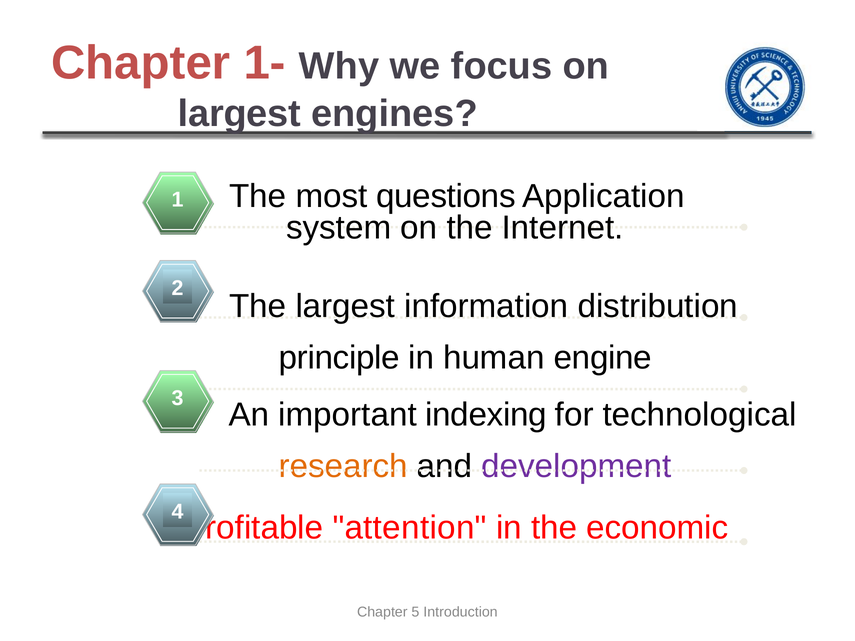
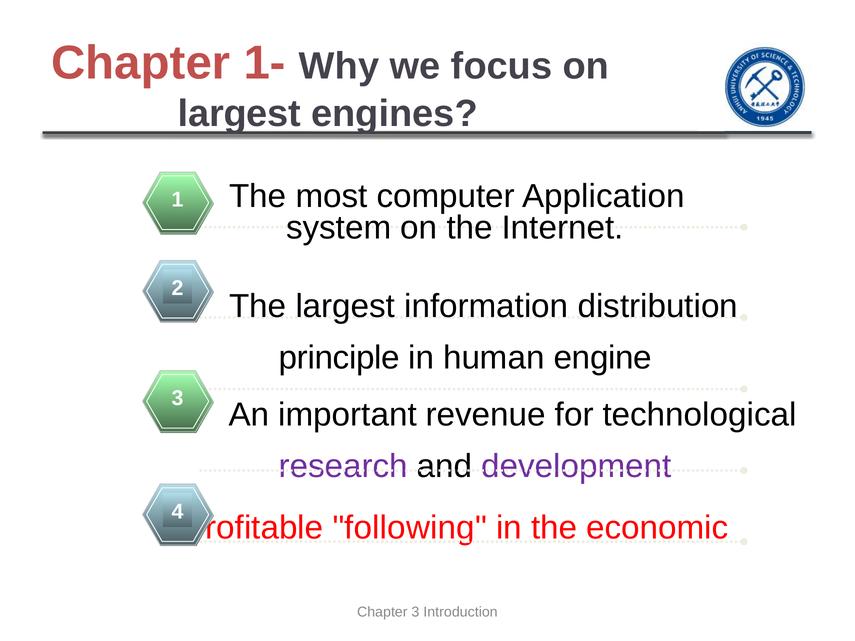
questions: questions -> computer (446, 196)
indexing: indexing -> revenue (486, 415)
research colour: orange -> purple (343, 467)
attention: attention -> following (410, 528)
Chapter 5: 5 -> 3 (415, 612)
